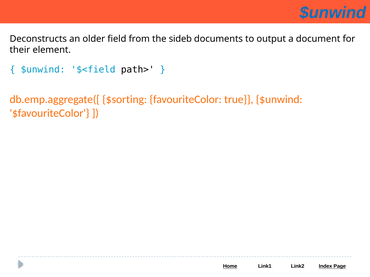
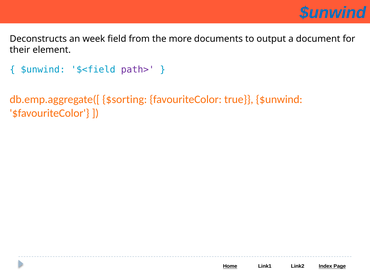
older: older -> week (94, 39)
sideb: sideb -> more (180, 39)
path> colour: black -> purple (138, 70)
